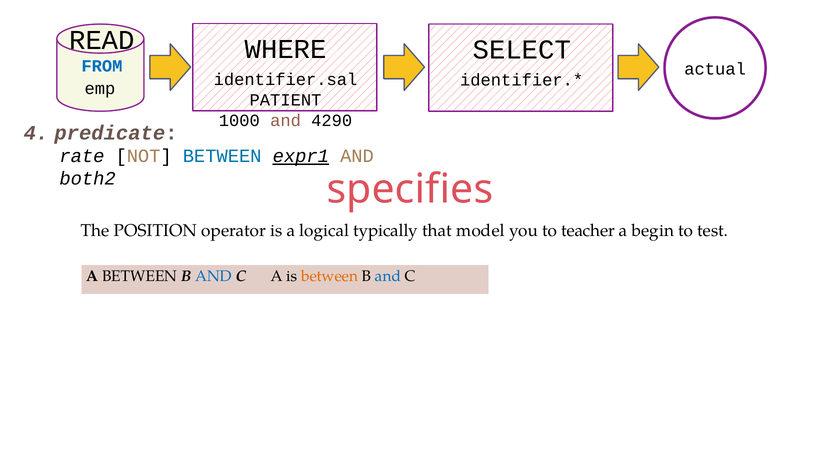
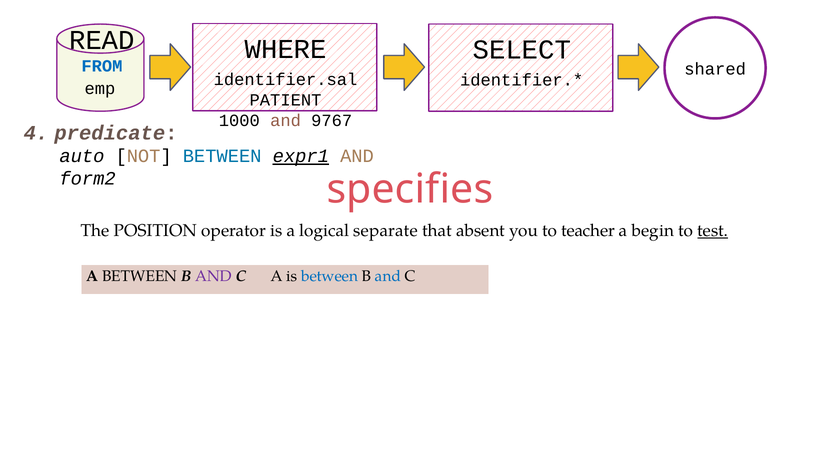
actual: actual -> shared (715, 69)
4290: 4290 -> 9767 (332, 121)
rate: rate -> auto (82, 156)
both2: both2 -> form2 (88, 179)
typically: typically -> separate (386, 231)
model: model -> absent (481, 231)
test underline: none -> present (713, 231)
AND colour: blue -> purple (213, 277)
between colour: orange -> blue (330, 277)
